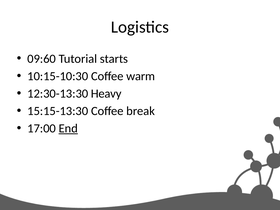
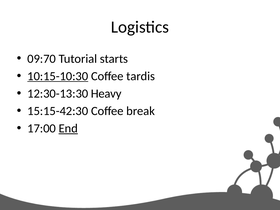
09:60: 09:60 -> 09:70 (42, 59)
10:15-10:30 underline: none -> present (58, 76)
warm: warm -> tardis (141, 76)
15:15-13:30: 15:15-13:30 -> 15:15-42:30 (58, 111)
